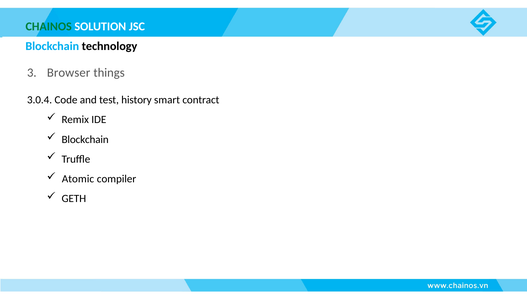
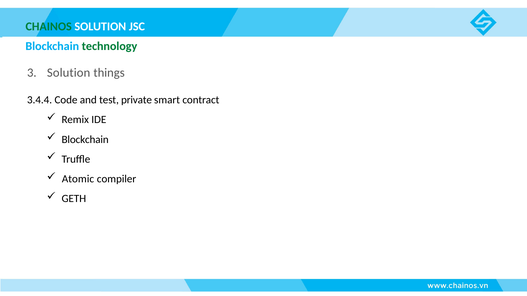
technology colour: black -> green (110, 46)
Browser: Browser -> Solution (69, 73)
3.0.4: 3.0.4 -> 3.4.4 (40, 100)
history: history -> private (137, 100)
